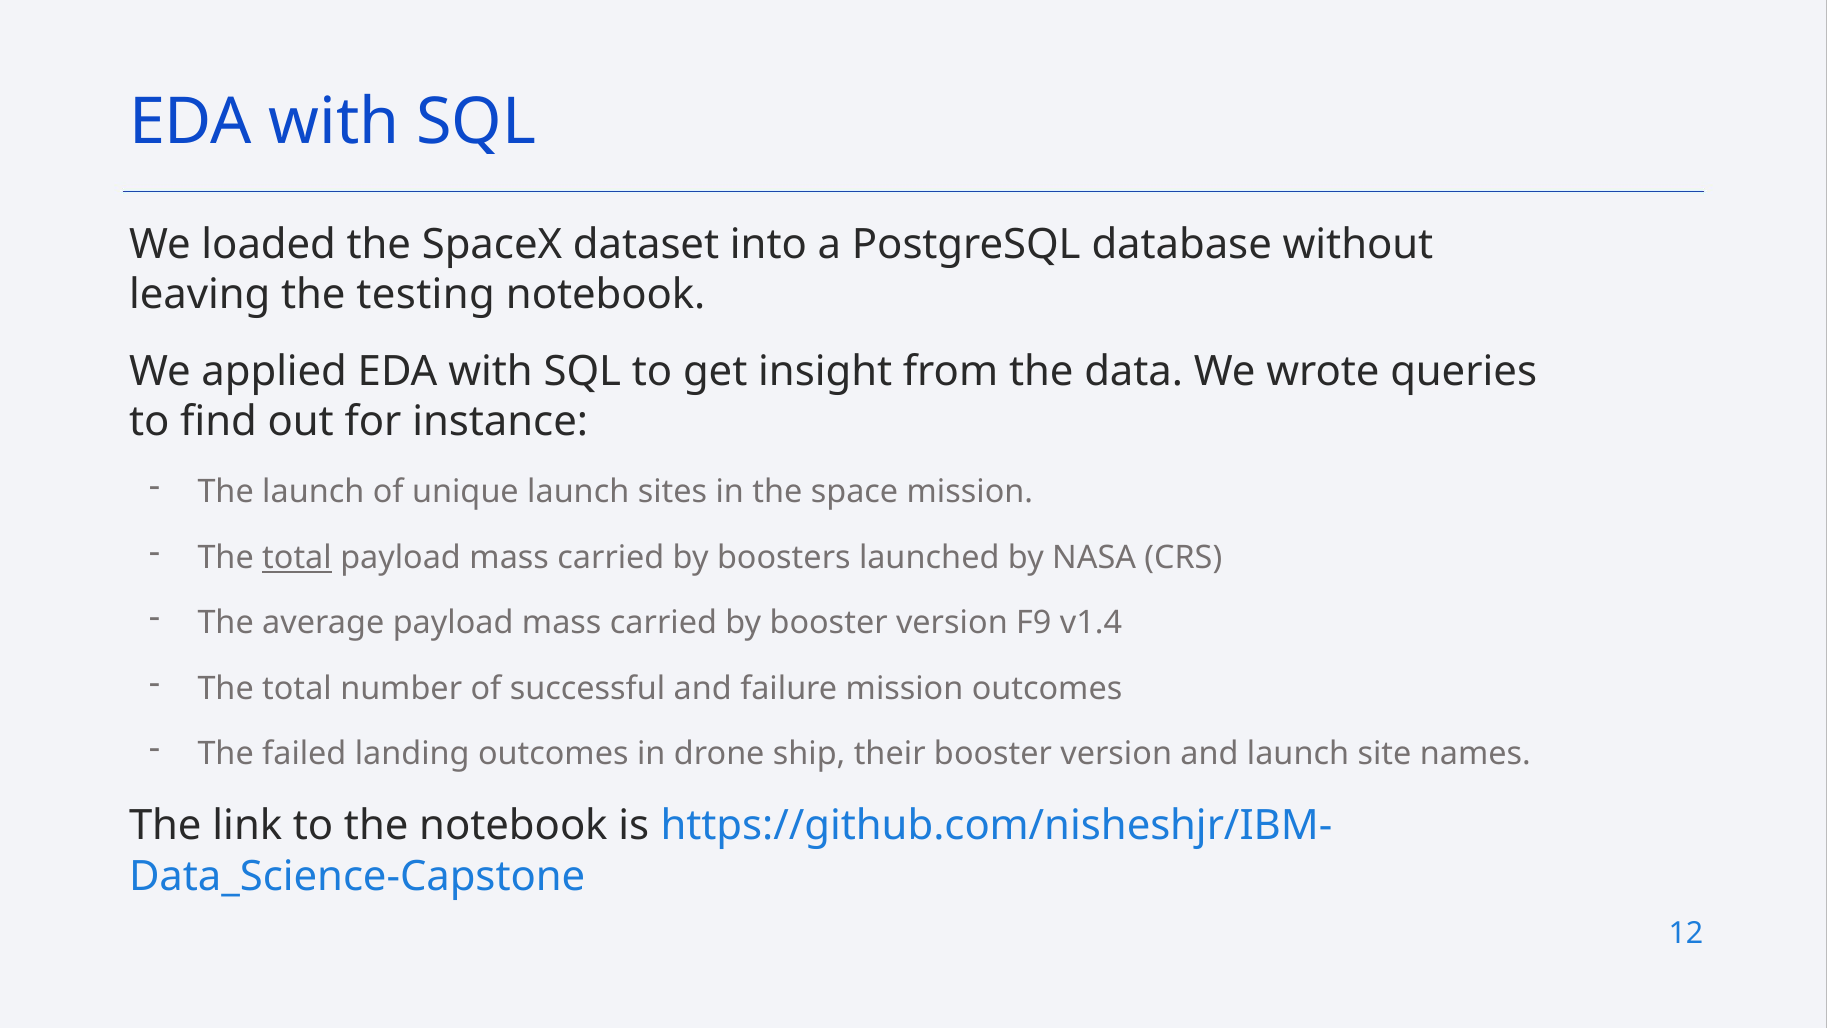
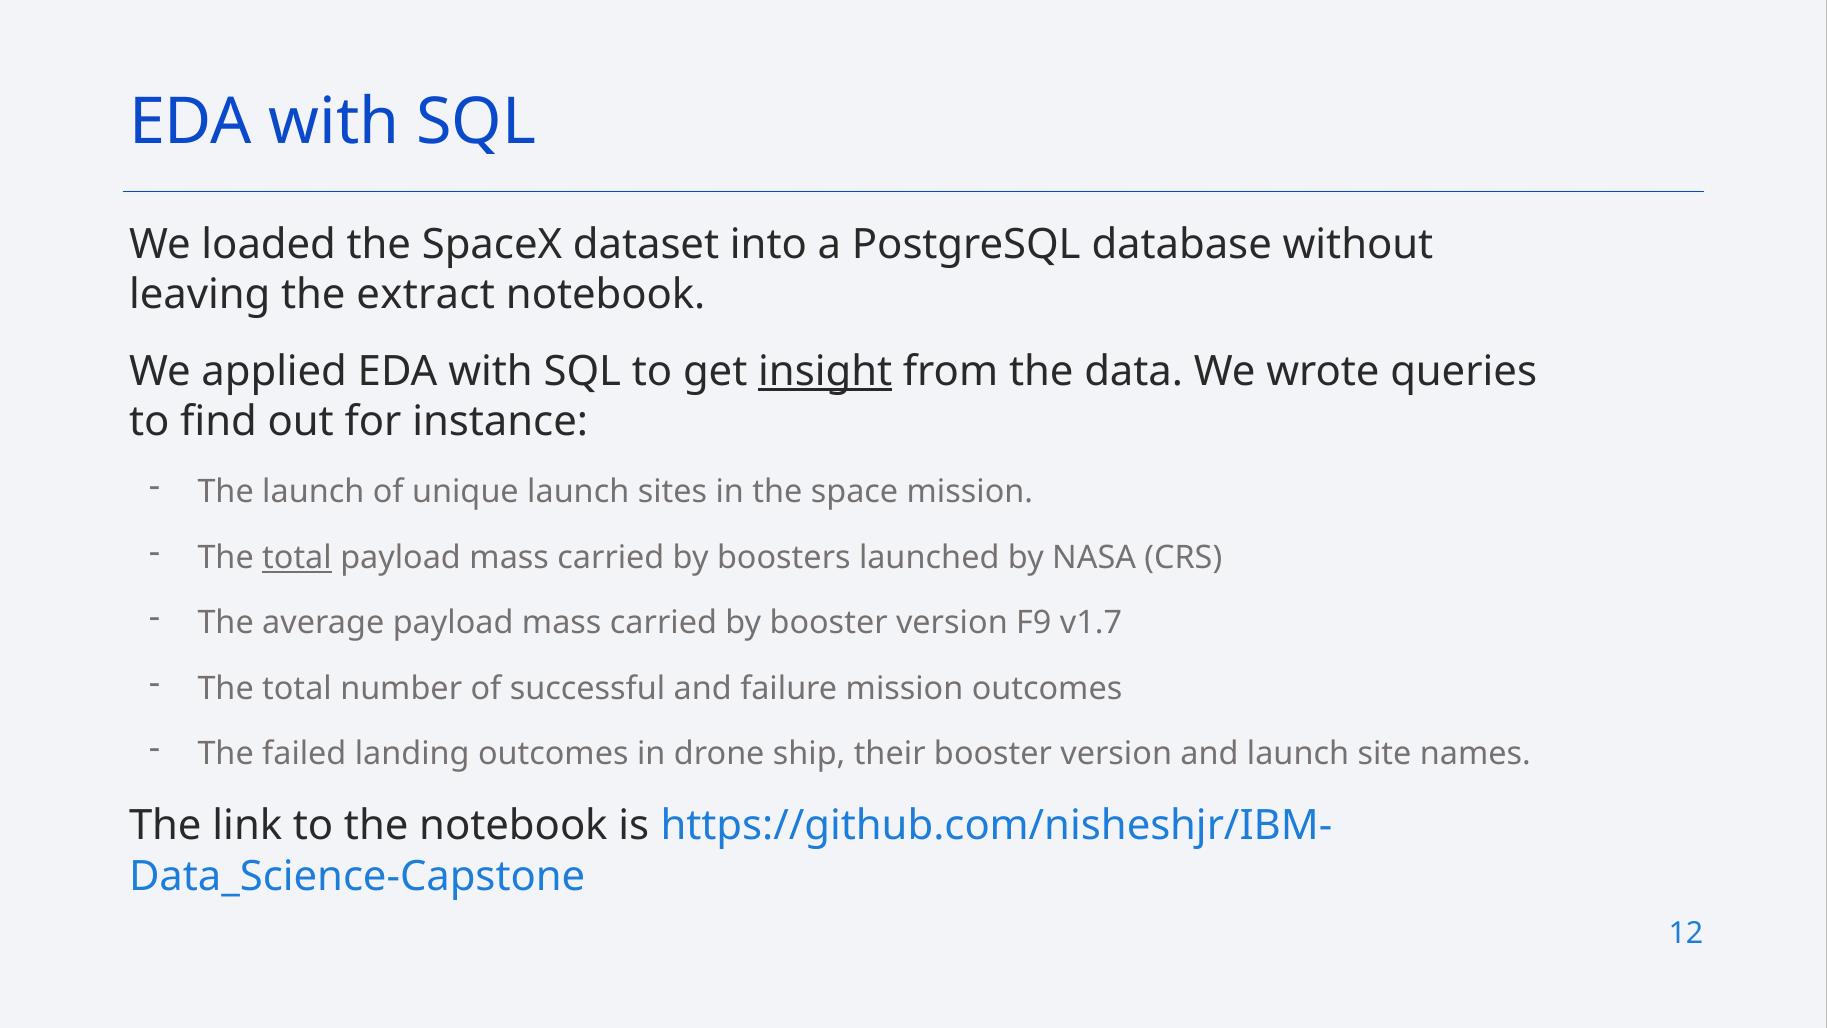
testing: testing -> extract (426, 294)
insight underline: none -> present (825, 371)
v1.4: v1.4 -> v1.7 (1091, 623)
